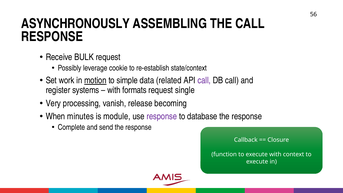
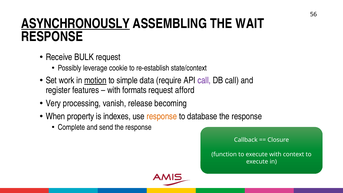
ASYNCHRONOUSLY underline: none -> present (75, 24)
THE CALL: CALL -> WAIT (250, 24)
related: related -> require (169, 80)
systems: systems -> features (86, 90)
single: single -> afford (185, 90)
minutes: minutes -> property (81, 116)
module: module -> indexes (117, 116)
response colour: purple -> orange (162, 116)
